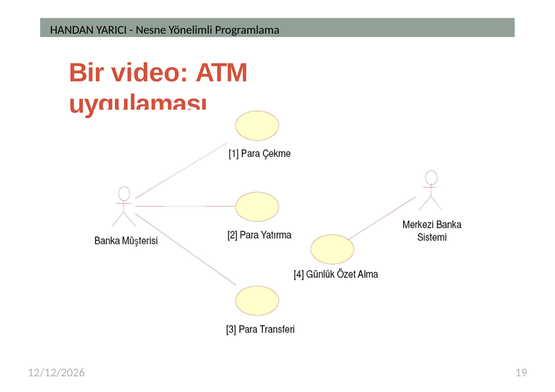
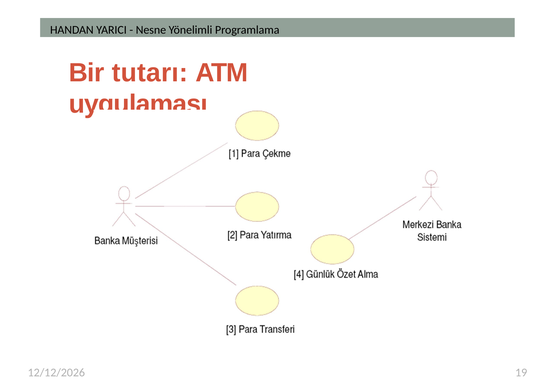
video: video -> tutarı (150, 73)
